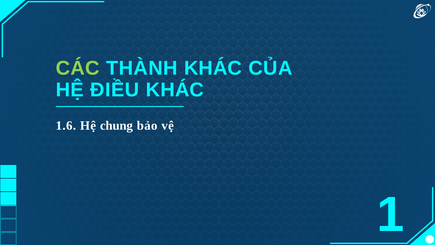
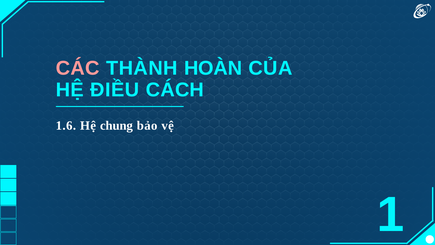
CÁC colour: light green -> pink (78, 68)
THÀNH KHÁC: KHÁC -> HOÀN (213, 68)
ĐIỀU KHÁC: KHÁC -> CÁCH (175, 90)
